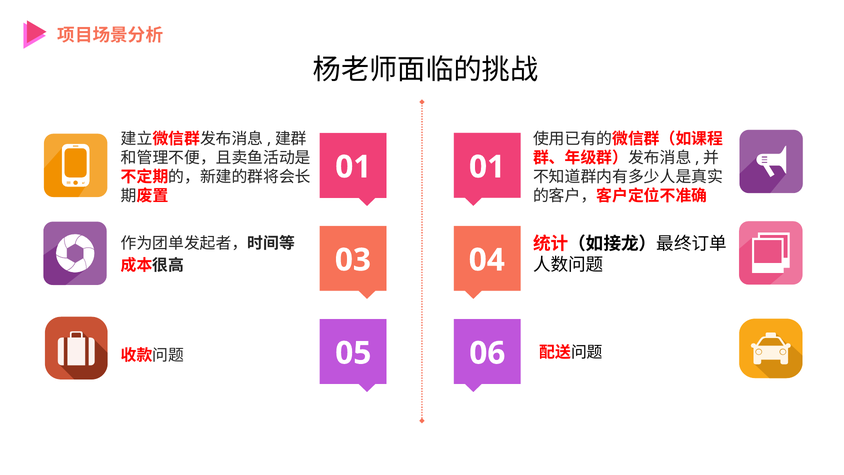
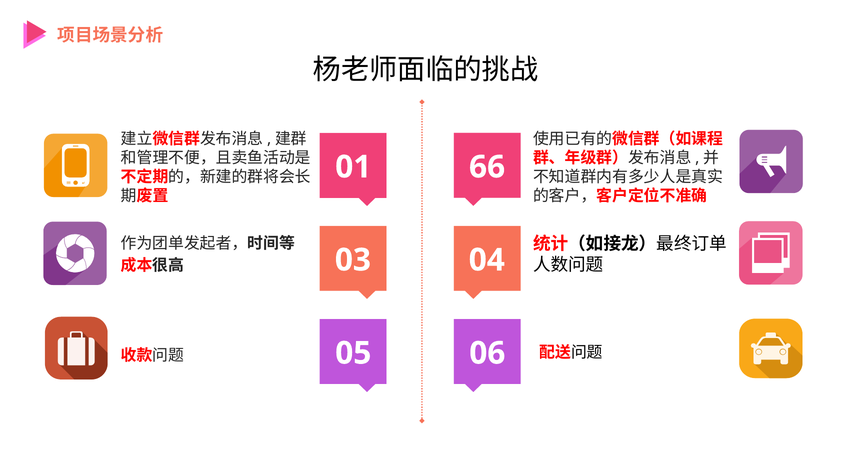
01 01: 01 -> 66 (487, 167)
